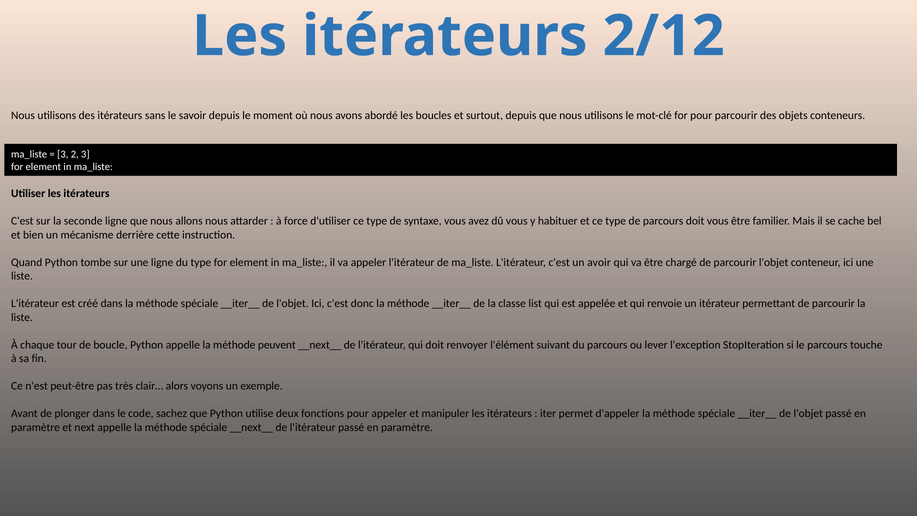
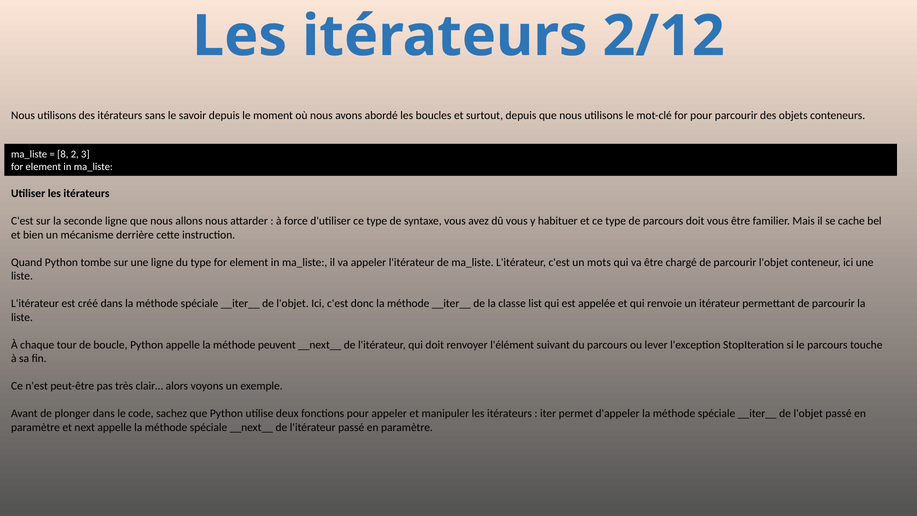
3: 3 -> 8 (63, 154)
avoir: avoir -> mots (599, 262)
